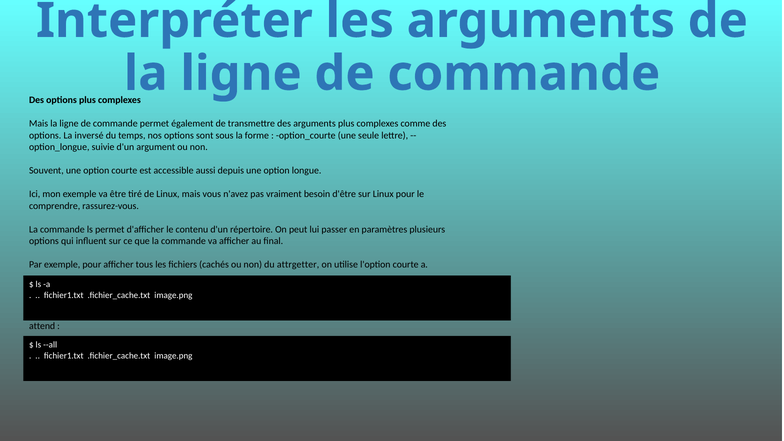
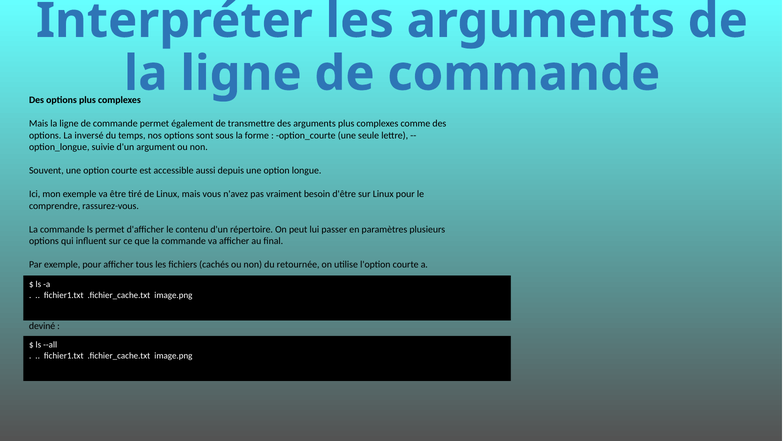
attrgetter: attrgetter -> retournée (298, 265)
attend: attend -> deviné (42, 326)
